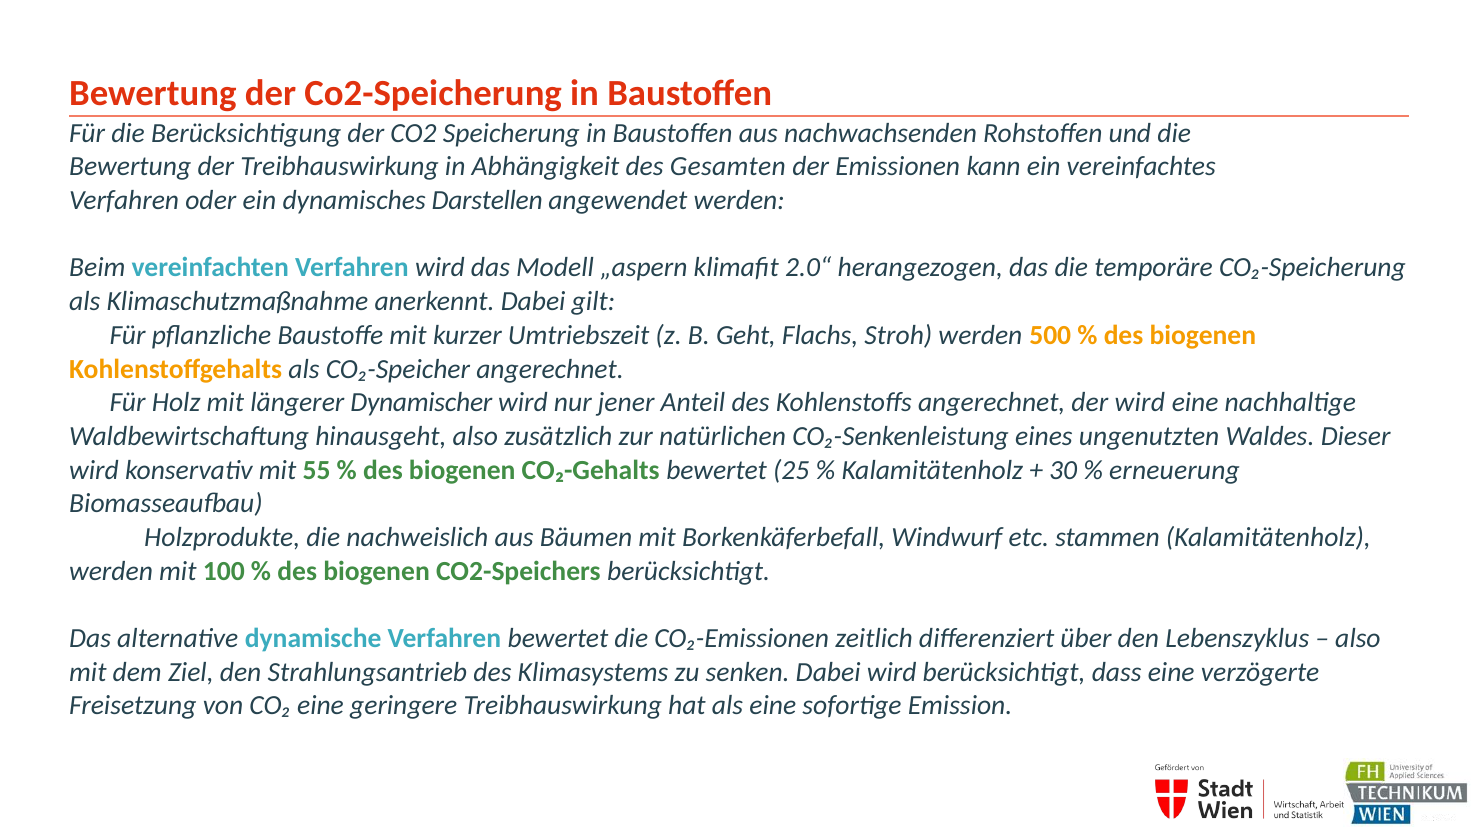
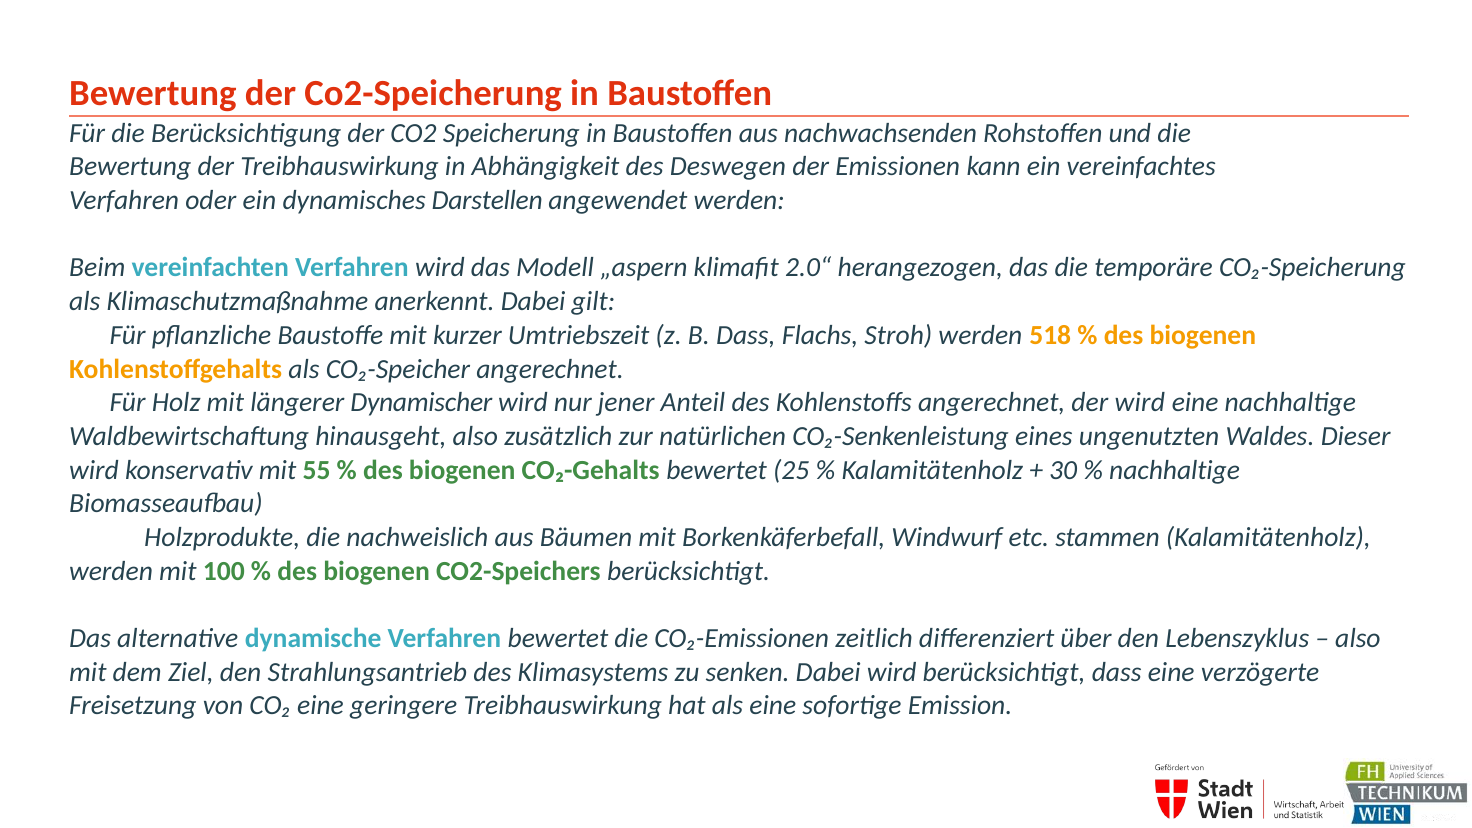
Gesamten: Gesamten -> Deswegen (728, 167)
B Geht: Geht -> Dass (746, 335)
500: 500 -> 518 (1050, 335)
erneuerung: erneuerung -> nachhaltige (1175, 470)
